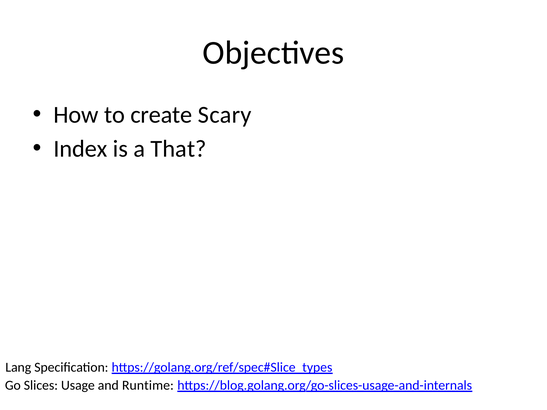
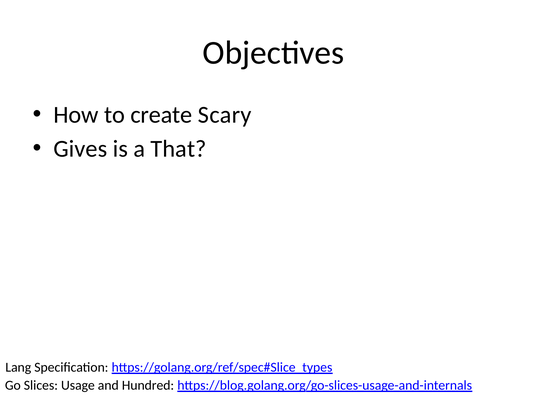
Index: Index -> Gives (80, 149)
Runtime: Runtime -> Hundred (148, 386)
